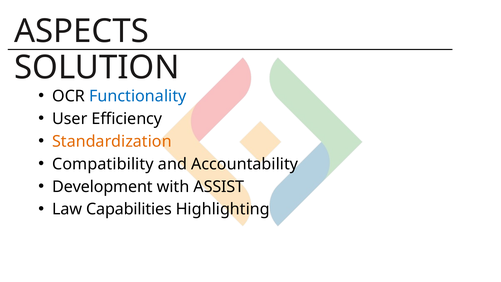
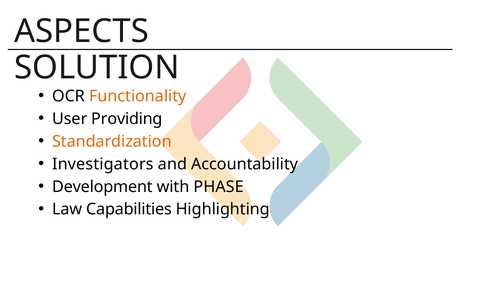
Functionality colour: blue -> orange (138, 96)
Efficiency: Efficiency -> Providing (127, 119)
Compatibility: Compatibility -> Investigators (103, 164)
ASSIST: ASSIST -> PHASE (219, 187)
